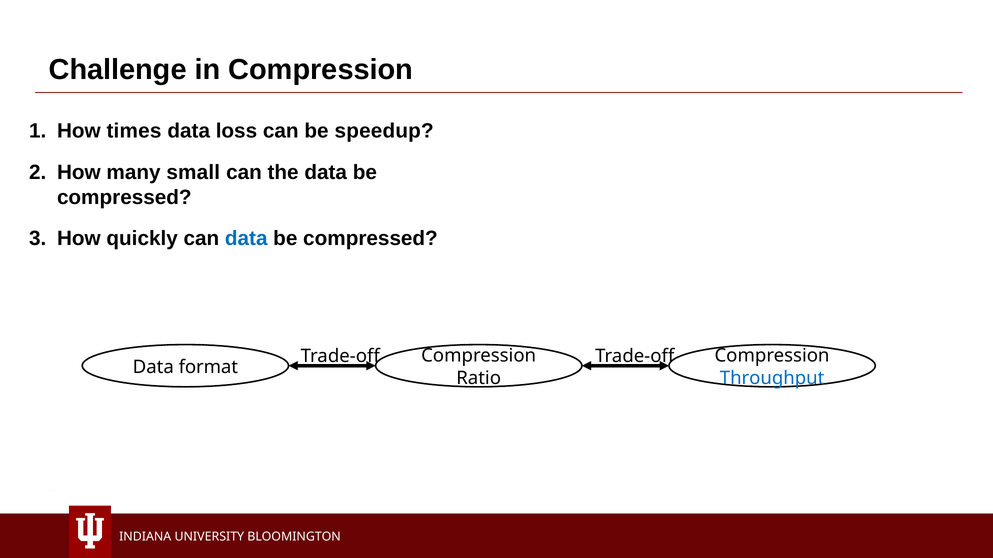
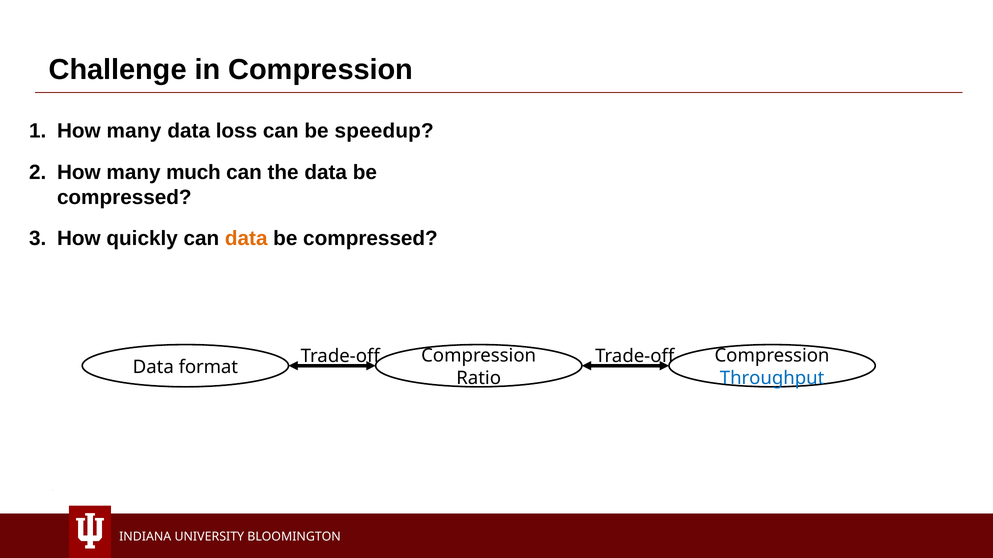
times: times -> many (134, 131)
small: small -> much (193, 173)
data colour: blue -> orange (246, 239)
